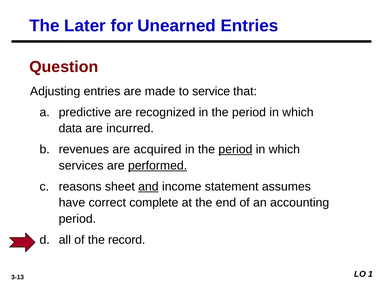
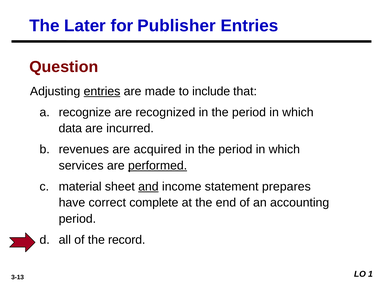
Unearned: Unearned -> Publisher (177, 26)
entries underline: none -> present (102, 91)
service: service -> include (211, 91)
predictive: predictive -> recognize (85, 112)
period underline: present -> none (235, 150)
reasons: reasons -> material (80, 187)
assumes: assumes -> prepares (286, 187)
